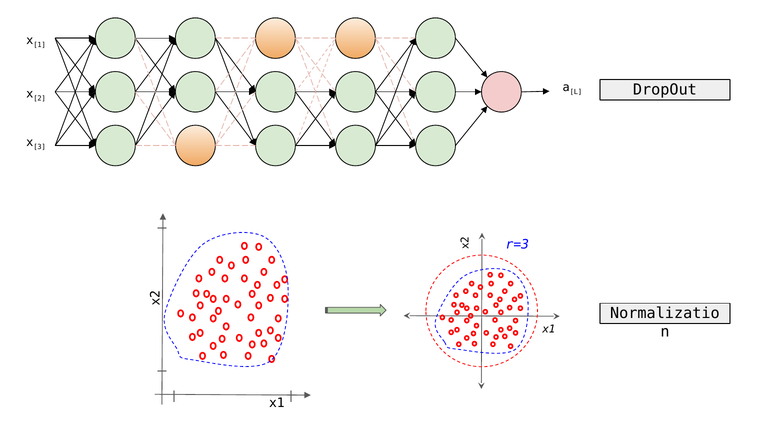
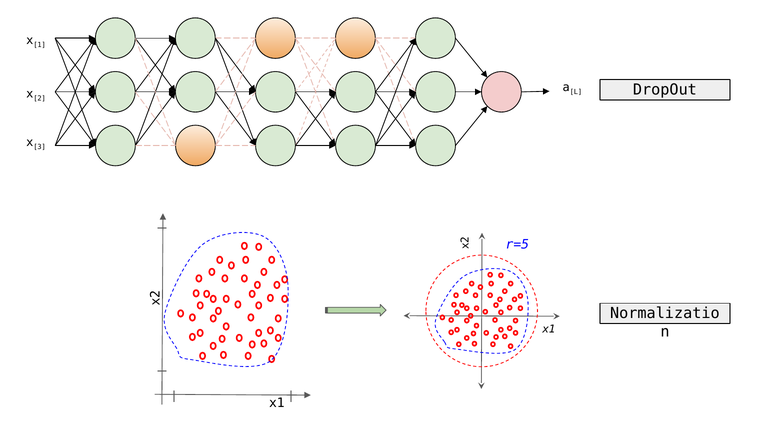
r=3: r=3 -> r=5 (517, 244)
